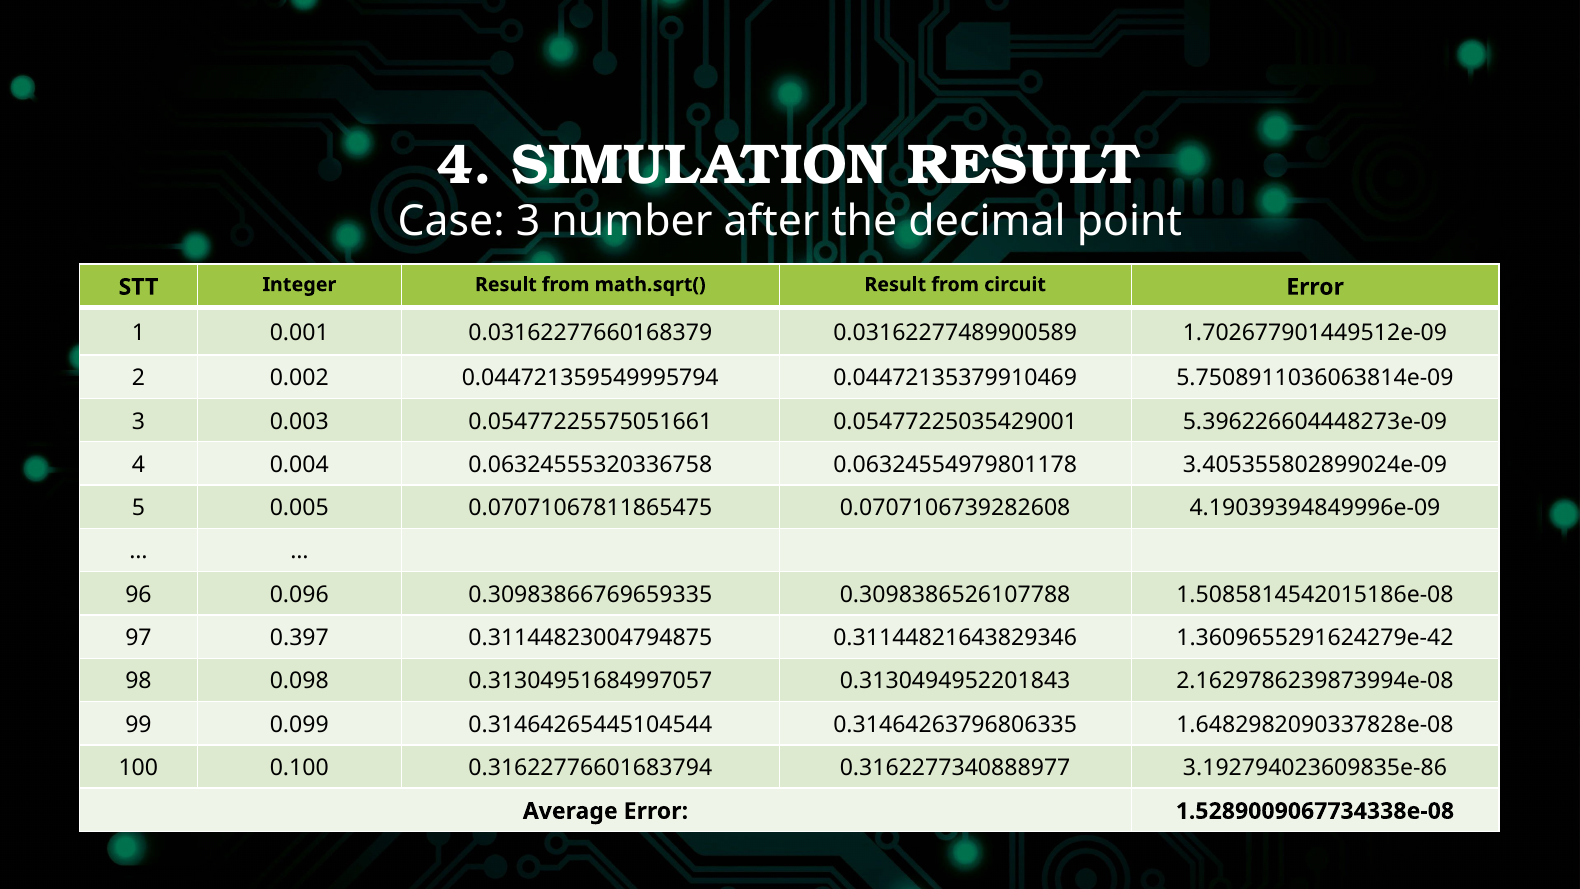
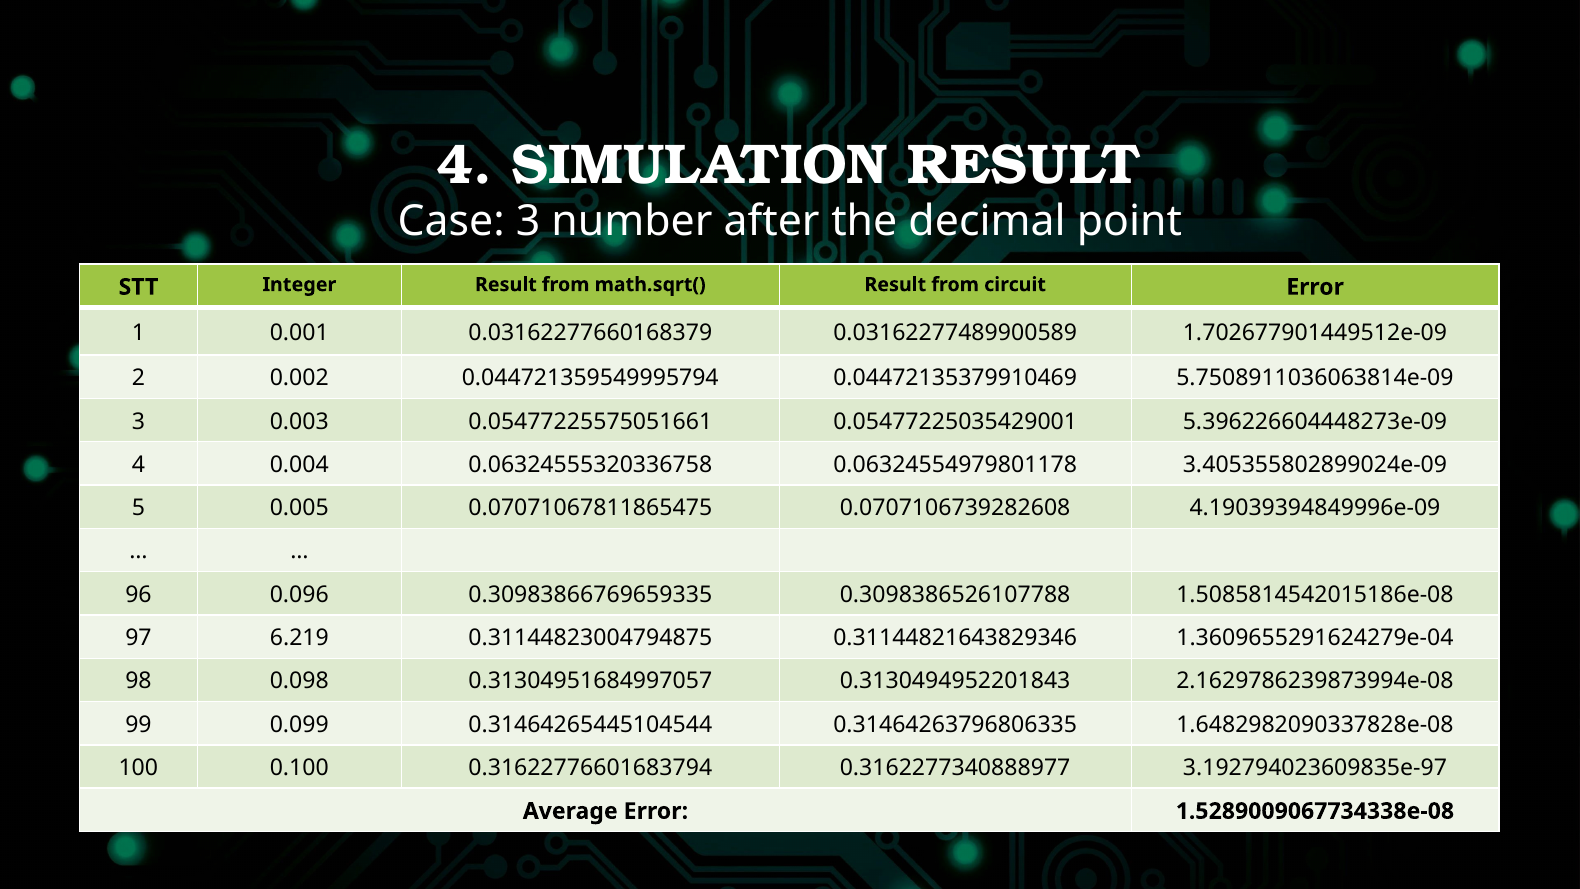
0.397: 0.397 -> 6.219 (299, 638)
1.3609655291624279e-42: 1.3609655291624279e-42 -> 1.3609655291624279e-04 (1315, 638)
3.192794023609835e-86: 3.192794023609835e-86 -> 3.192794023609835e-97 (1315, 768)
